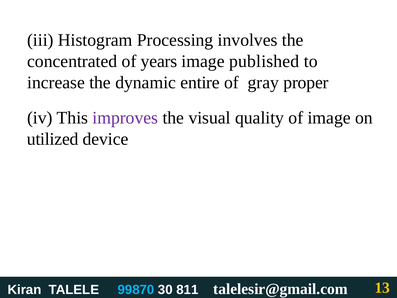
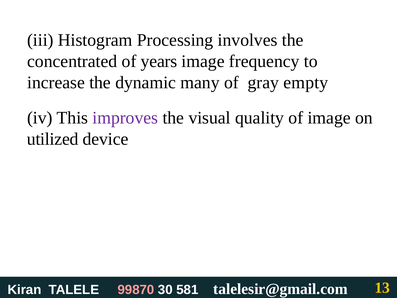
published: published -> frequency (264, 61)
entire: entire -> many (200, 82)
proper: proper -> empty (306, 82)
99870 colour: light blue -> pink (136, 290)
811: 811 -> 581 (187, 290)
